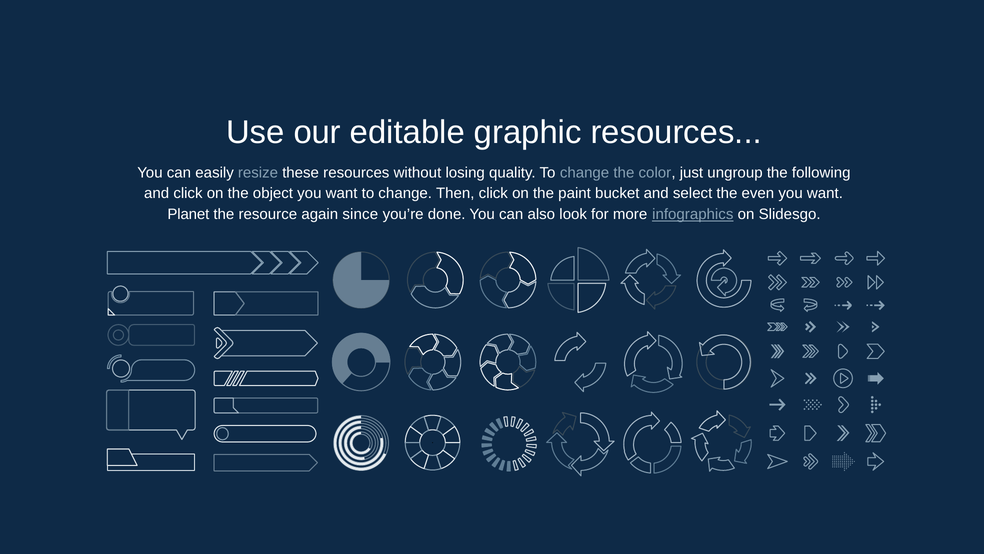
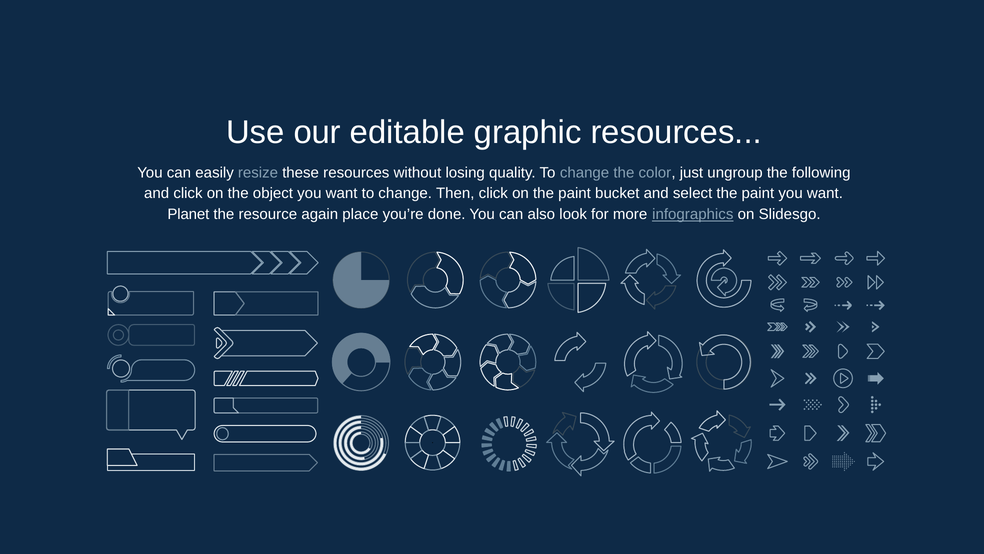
select the even: even -> paint (758, 193)
since: since -> place (360, 214)
